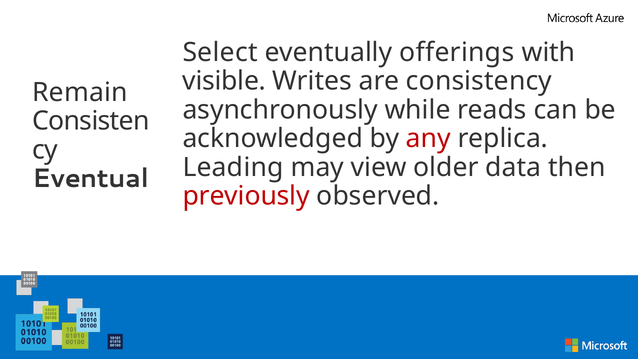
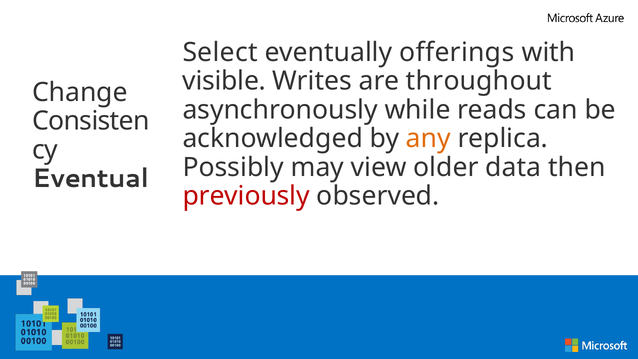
consistency: consistency -> throughout (479, 81)
Remain: Remain -> Change (80, 92)
any colour: red -> orange (428, 139)
Leading: Leading -> Possibly (233, 167)
